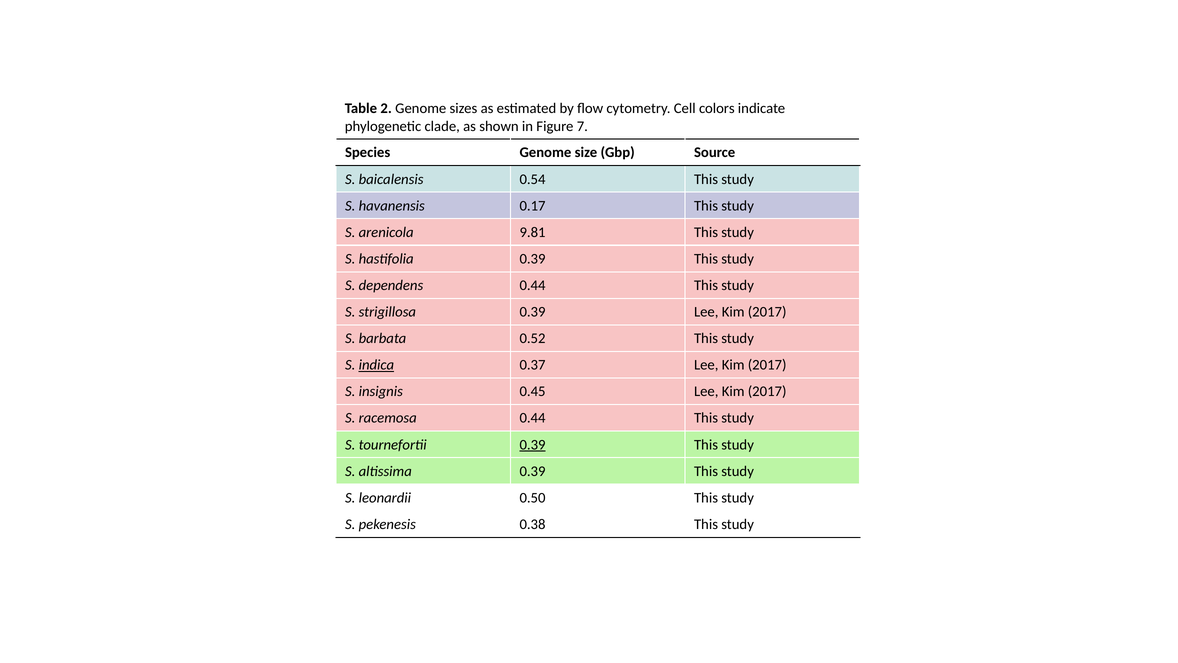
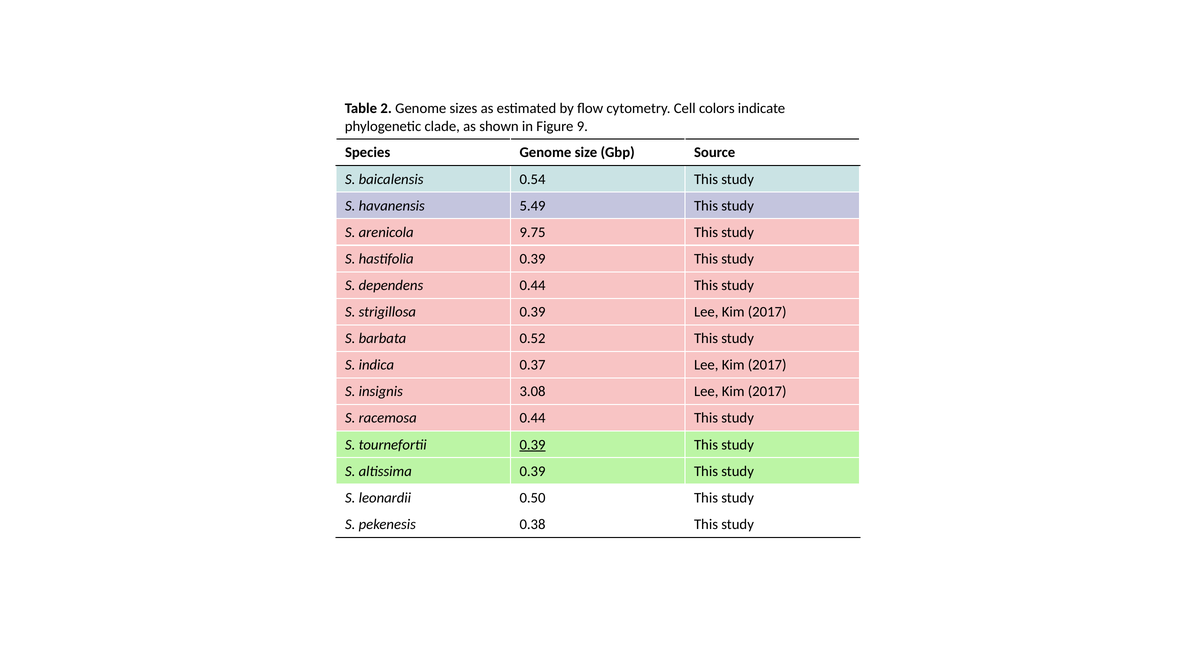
7: 7 -> 9 (582, 126)
0.17: 0.17 -> 5.49 (533, 206)
9.81: 9.81 -> 9.75 (533, 232)
indica underline: present -> none (376, 365)
0.45: 0.45 -> 3.08 (533, 391)
